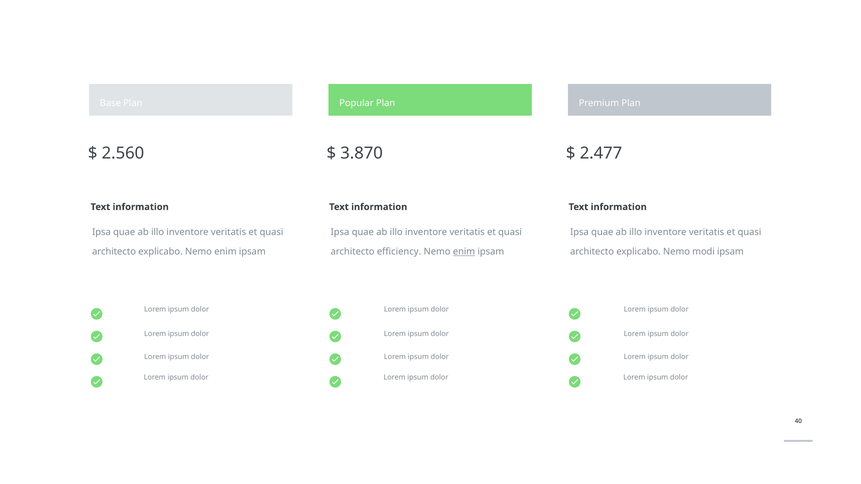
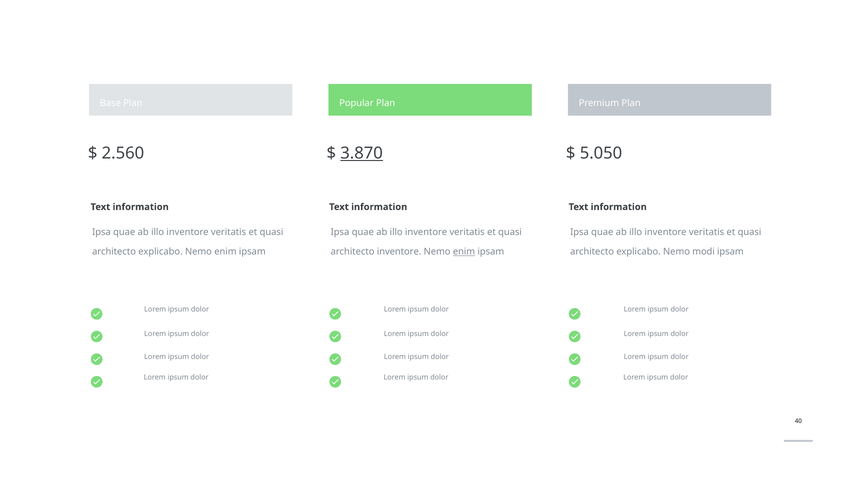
3.870 underline: none -> present (362, 154)
2.477: 2.477 -> 5.050 (601, 154)
architecto efficiency: efficiency -> inventore (399, 252)
